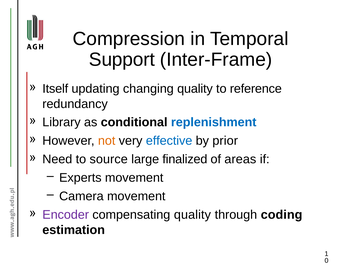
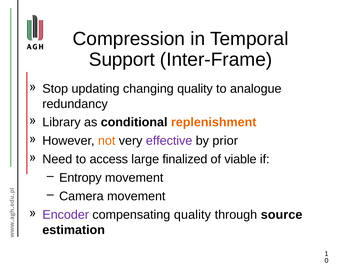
Itself: Itself -> Stop (55, 89)
reference: reference -> analogue (256, 89)
replenishment colour: blue -> orange (214, 122)
effective colour: blue -> purple (169, 141)
source: source -> access (109, 159)
areas: areas -> viable (240, 159)
Experts: Experts -> Entropy (80, 178)
coding: coding -> source (282, 215)
